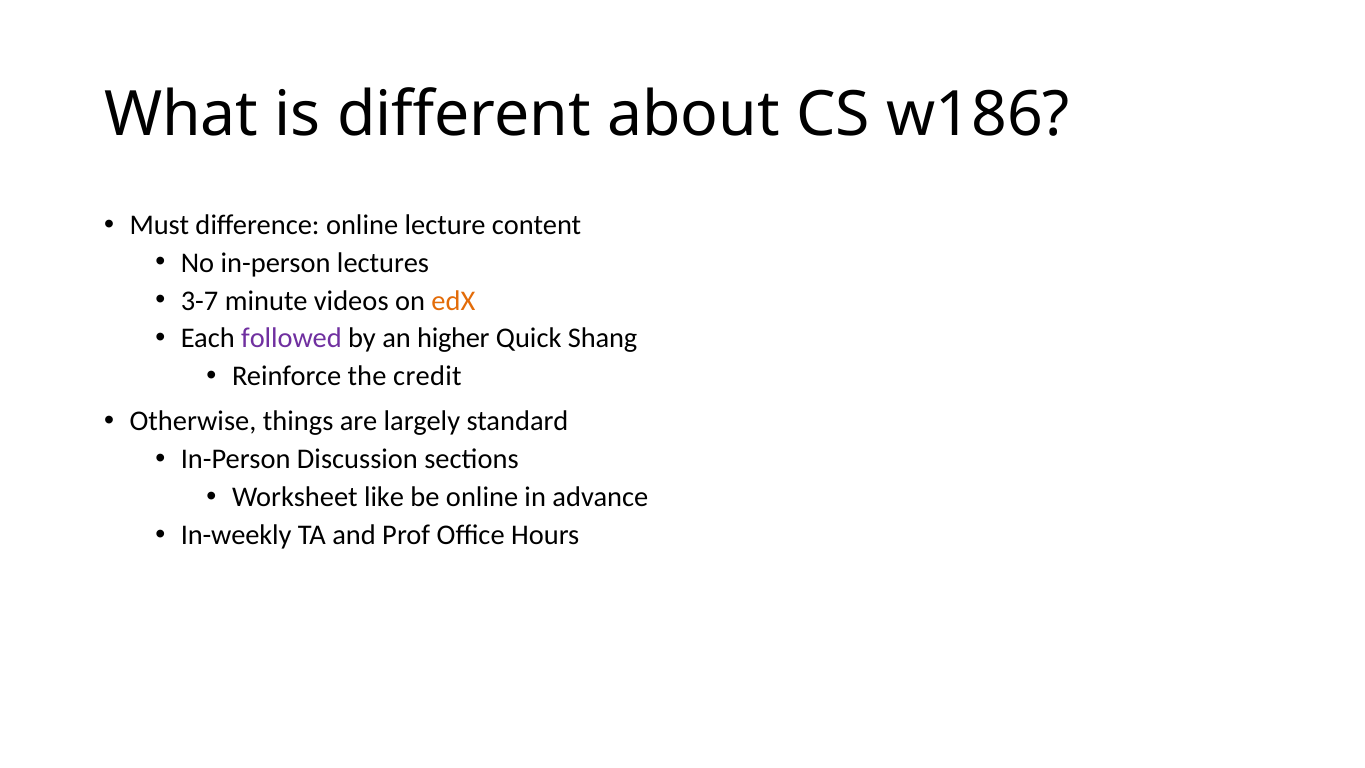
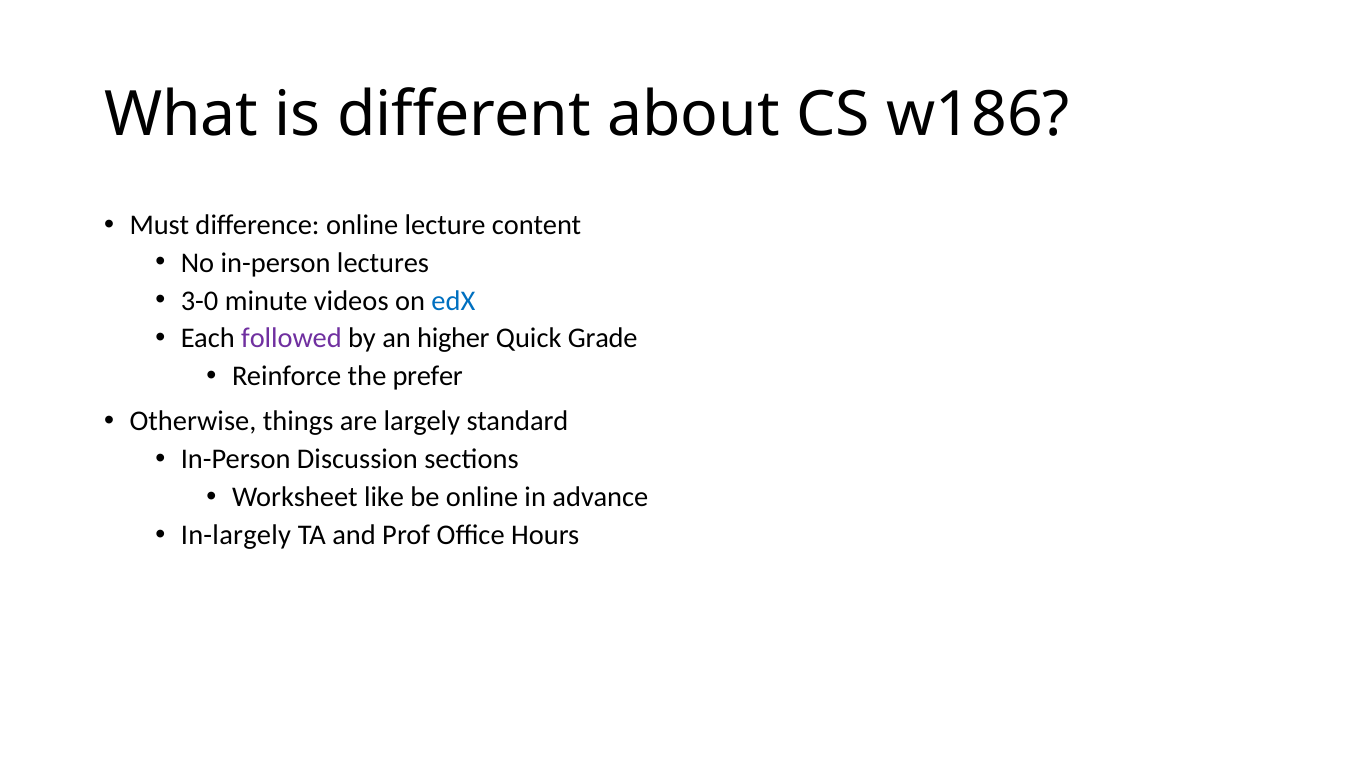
3-7: 3-7 -> 3-0 (200, 301)
edX colour: orange -> blue (453, 301)
Shang: Shang -> Grade (603, 338)
credit: credit -> prefer (428, 376)
In-weekly: In-weekly -> In-largely (236, 535)
